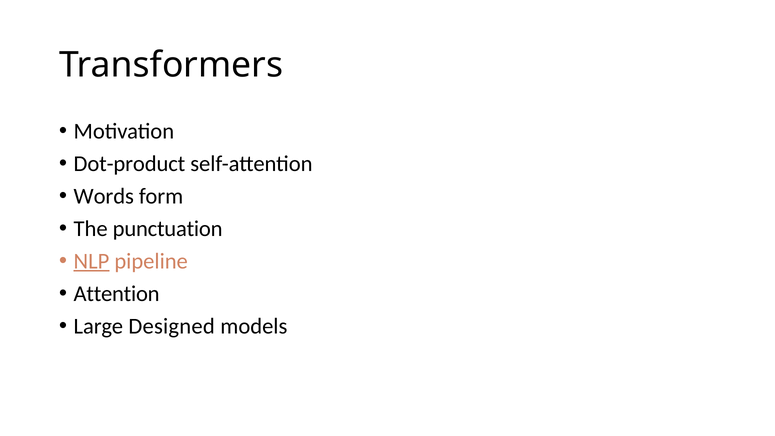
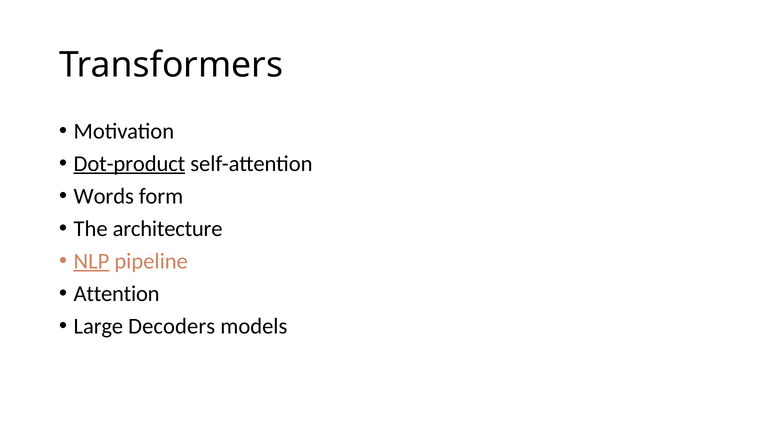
Dot-product underline: none -> present (129, 164)
punctuation: punctuation -> architecture (168, 229)
Designed: Designed -> Decoders (172, 326)
